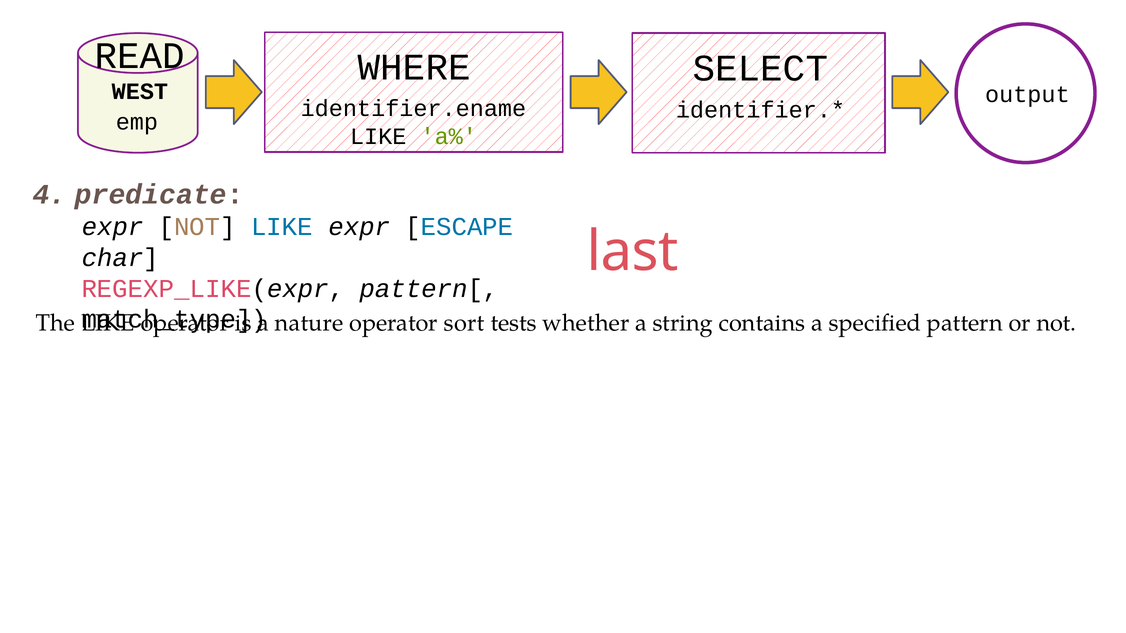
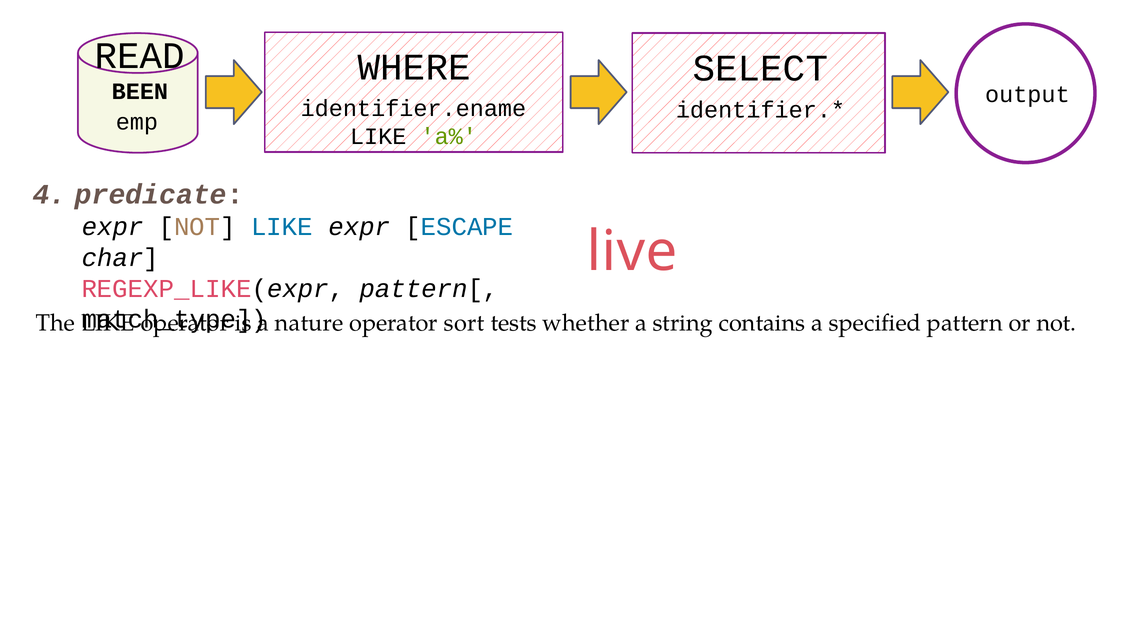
WEST: WEST -> BEEN (140, 91)
last: last -> live (632, 252)
